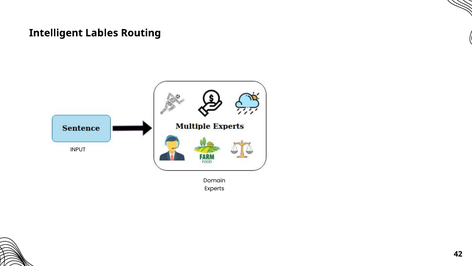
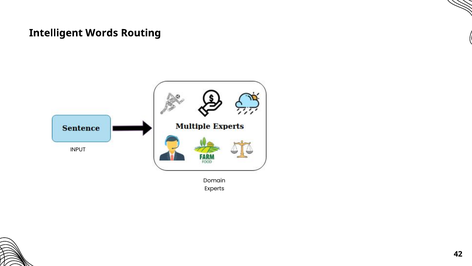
Lables: Lables -> Words (102, 33)
